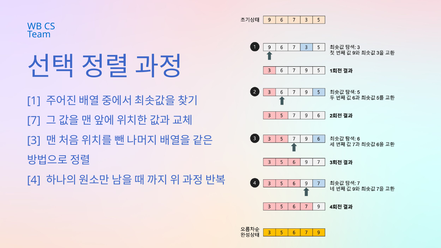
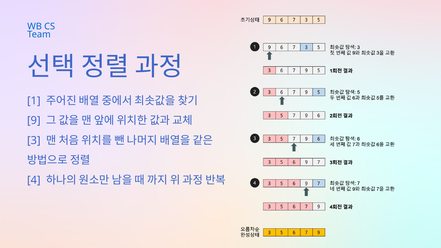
7: 7 -> 9 (34, 121)
